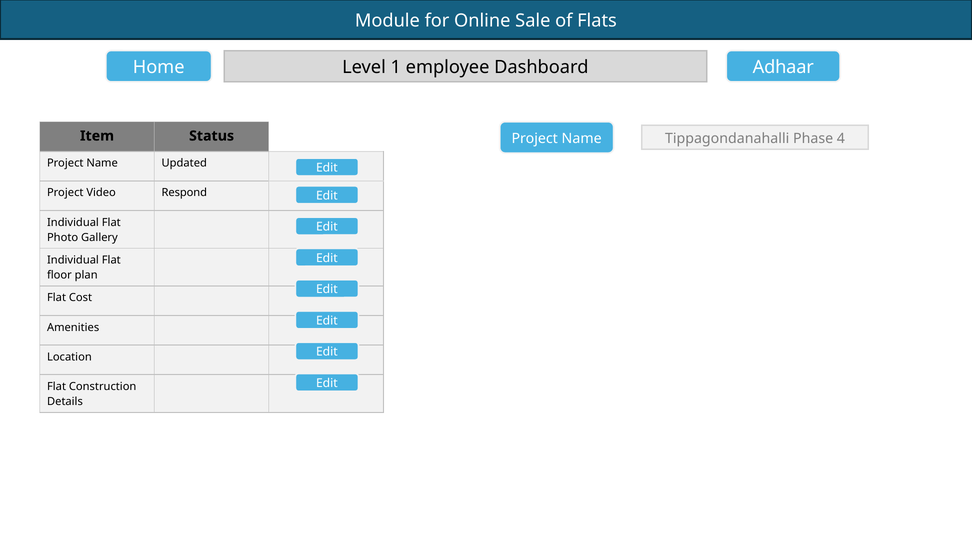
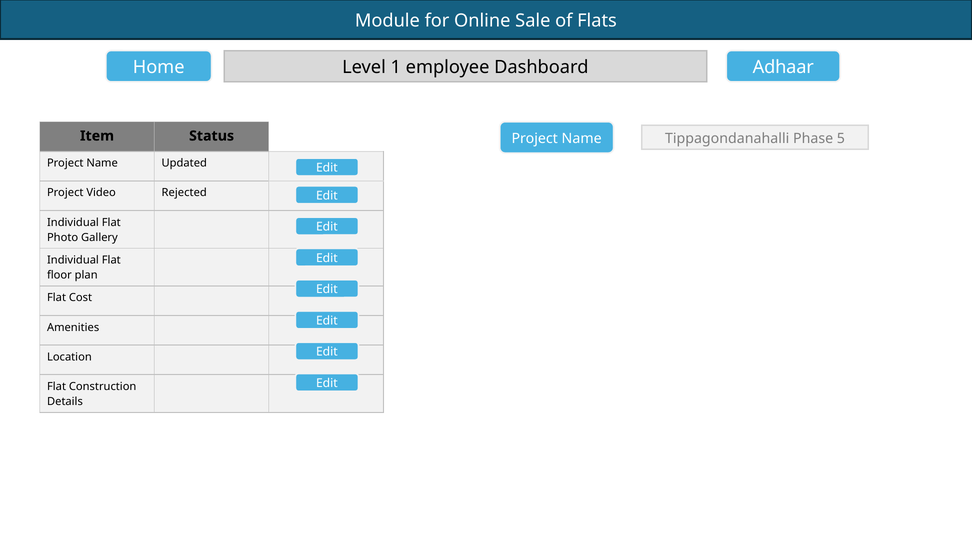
4: 4 -> 5 (841, 138)
Respond: Respond -> Rejected (184, 193)
